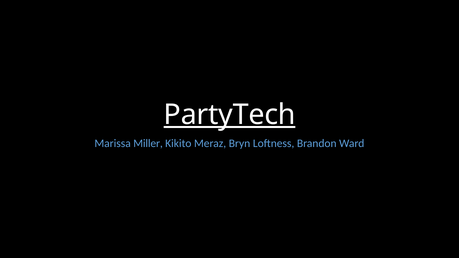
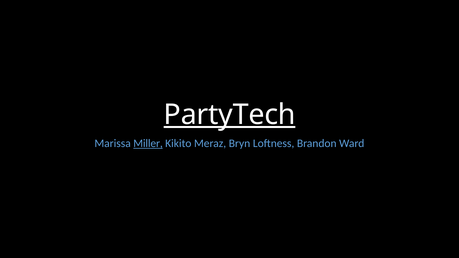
Miller underline: none -> present (148, 143)
